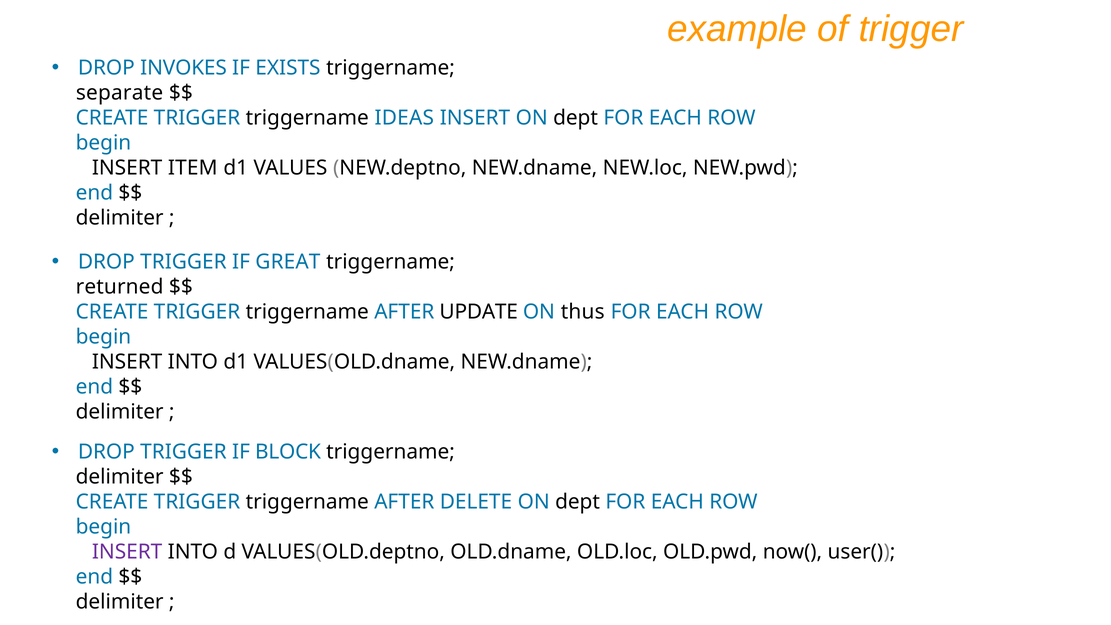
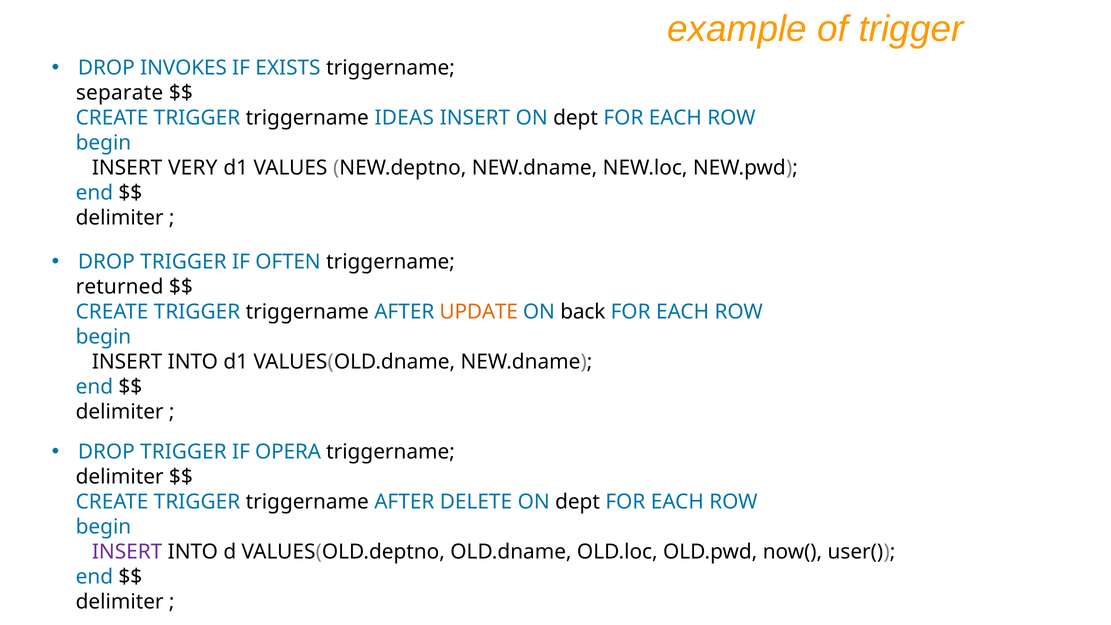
ITEM: ITEM -> VERY (193, 168)
GREAT: GREAT -> OFTEN (288, 262)
UPDATE colour: black -> orange (479, 312)
thus: thus -> back (583, 312)
BLOCK: BLOCK -> OPERA (288, 452)
